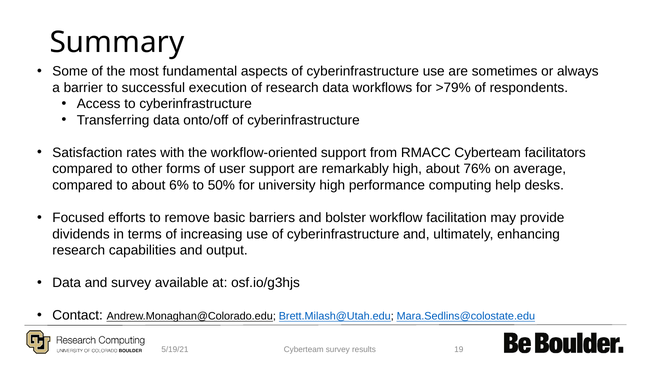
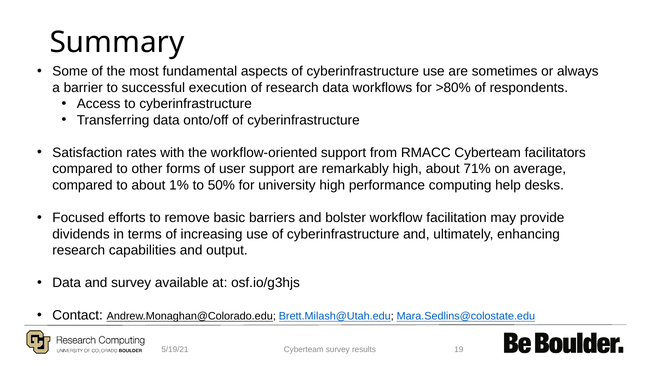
>79%: >79% -> >80% (453, 88)
76%: 76% -> 71% (477, 169)
6%: 6% -> 1% (179, 185)
